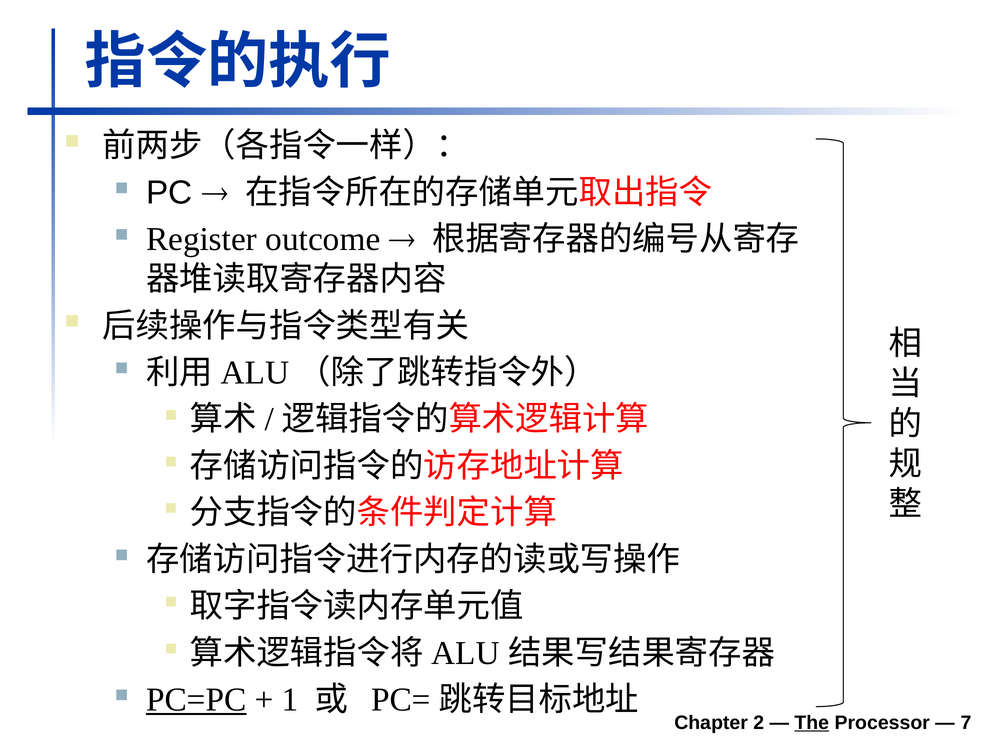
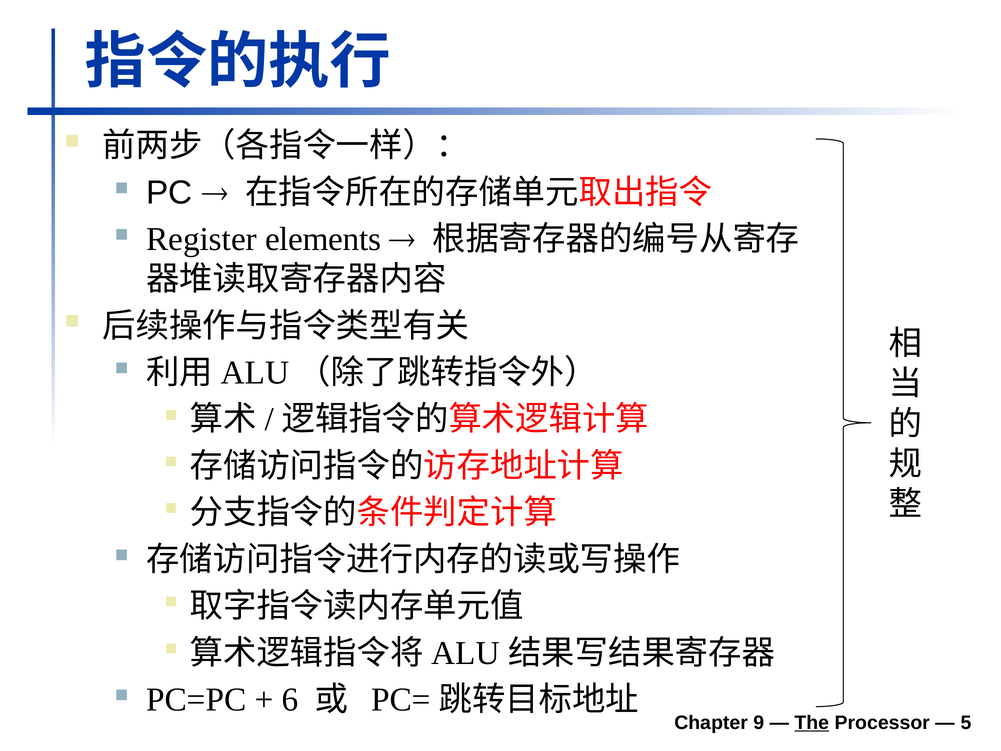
outcome: outcome -> elements (323, 239)
PC=PC underline: present -> none (196, 699)
1: 1 -> 6 (290, 699)
2: 2 -> 9 (759, 723)
7: 7 -> 5 (966, 723)
